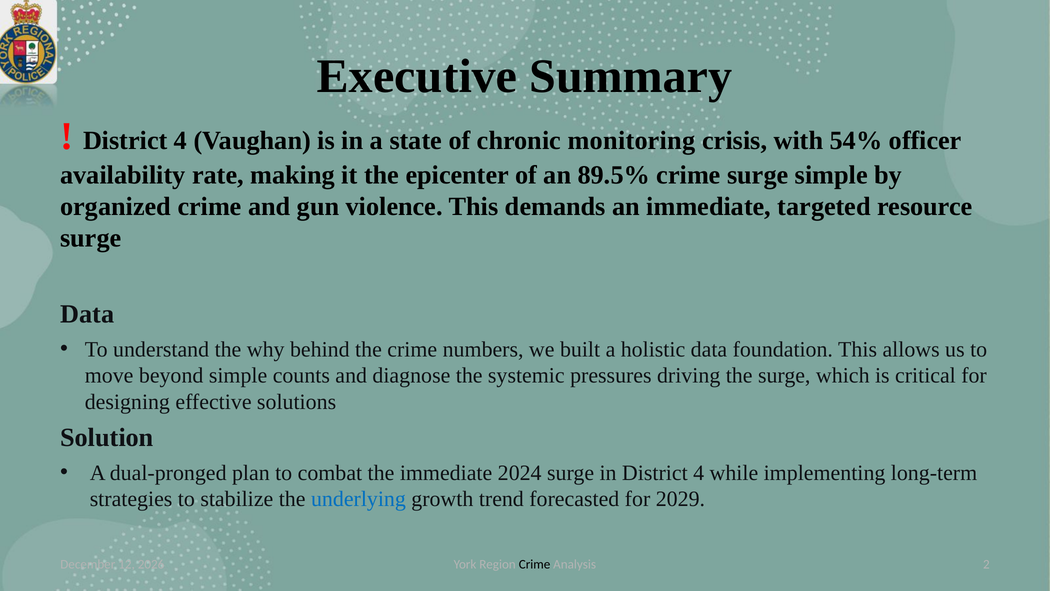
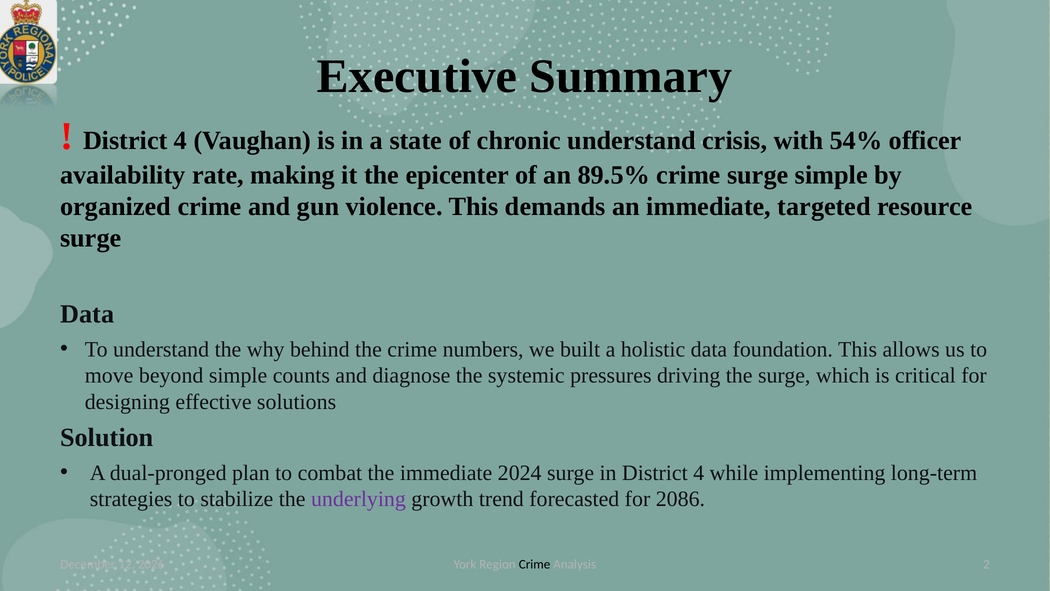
chronic monitoring: monitoring -> understand (632, 141)
underlying colour: blue -> purple (358, 499)
2029: 2029 -> 2086 (680, 499)
